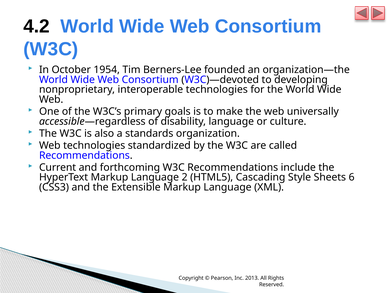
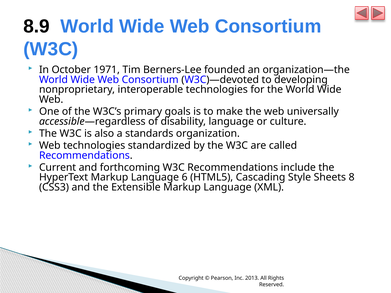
4.2: 4.2 -> 8.9 (37, 26)
1954: 1954 -> 1971 (107, 70)
2: 2 -> 6 (185, 177)
6: 6 -> 8 (352, 177)
